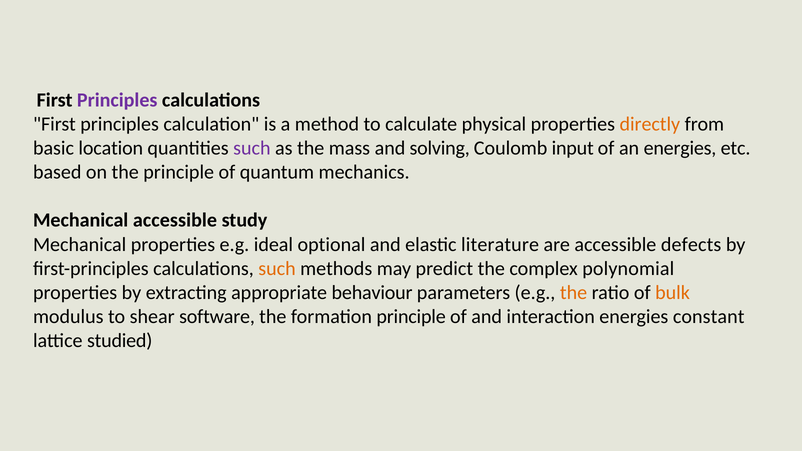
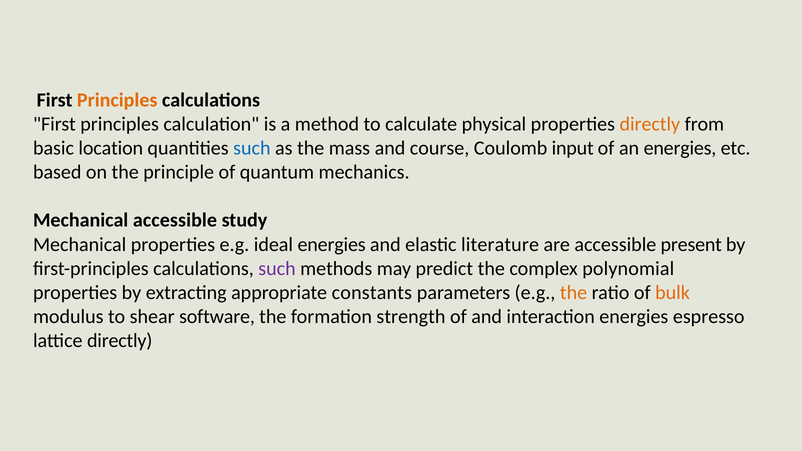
Principles colour: purple -> orange (117, 100)
such colour: purple -> blue (252, 148)
solving: solving -> course (440, 148)
ideal optional: optional -> energies (332, 244)
defects: defects -> present (691, 244)
such colour: orange -> purple (277, 269)
behaviour: behaviour -> constants (372, 293)
formation principle: principle -> strength (411, 317)
constant: constant -> espresso (709, 317)
lattice studied: studied -> directly (120, 341)
